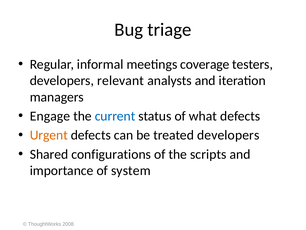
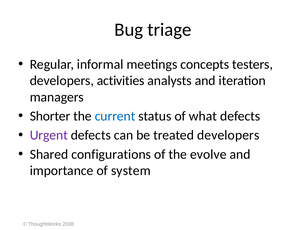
coverage: coverage -> concepts (205, 64)
relevant: relevant -> activities (121, 81)
Engage: Engage -> Shorter (50, 116)
Urgent colour: orange -> purple (49, 135)
scripts: scripts -> evolve (208, 154)
